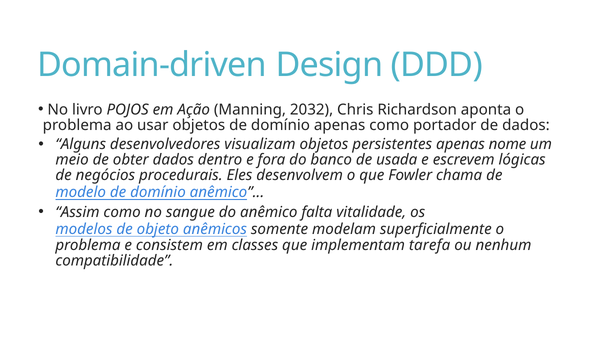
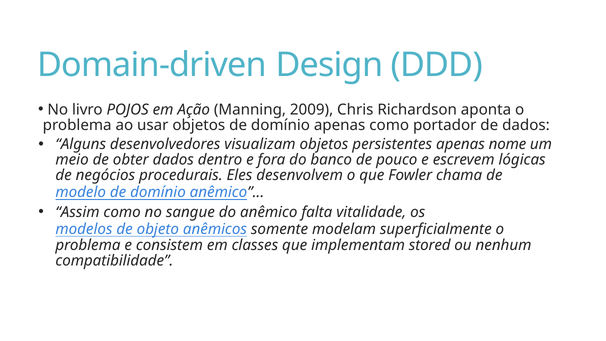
2032: 2032 -> 2009 (312, 110)
usada: usada -> pouco (397, 160)
tarefa: tarefa -> stored (430, 245)
